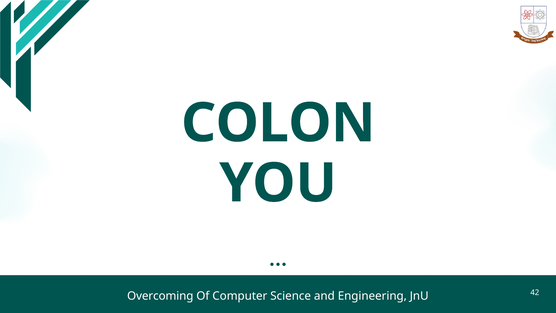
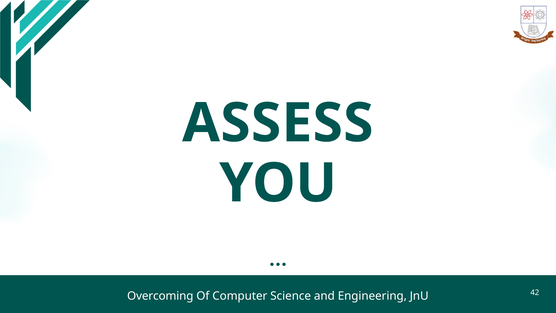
COLON: COLON -> ASSESS (278, 123)
